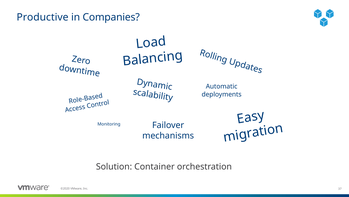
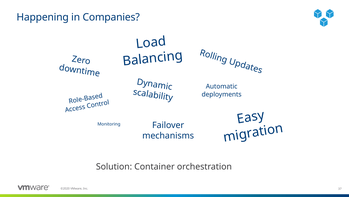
Productive: Productive -> Happening (43, 17)
